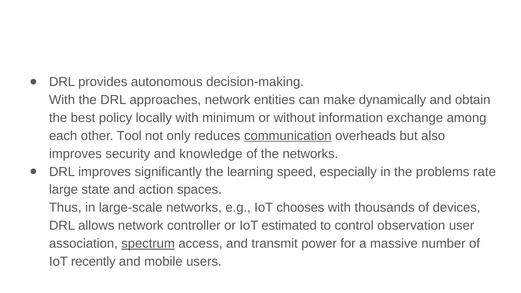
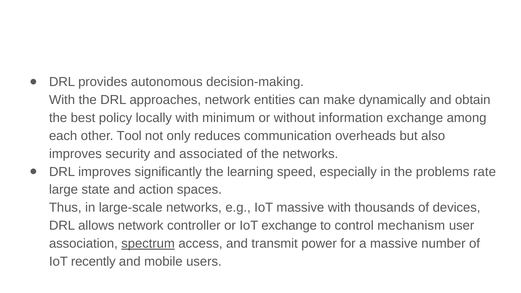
communication underline: present -> none (288, 136)
knowledge: knowledge -> associated (211, 154)
IoT chooses: chooses -> massive (300, 208)
IoT estimated: estimated -> exchange (289, 226)
observation: observation -> mechanism (411, 226)
